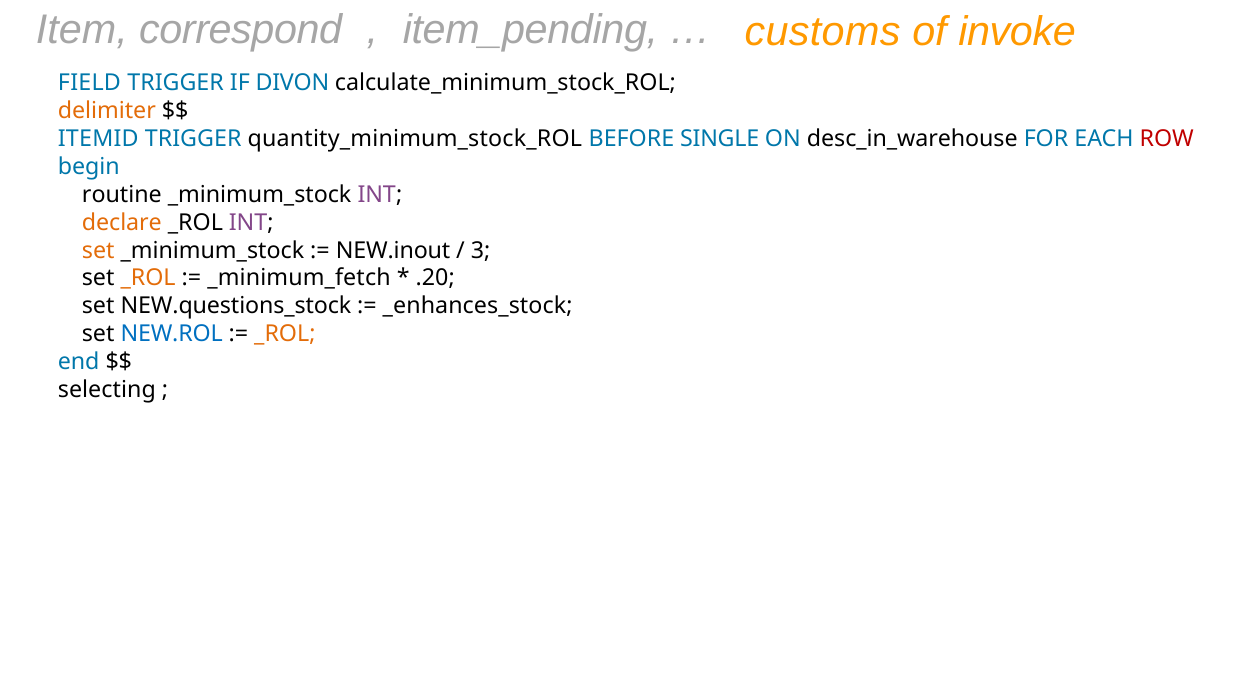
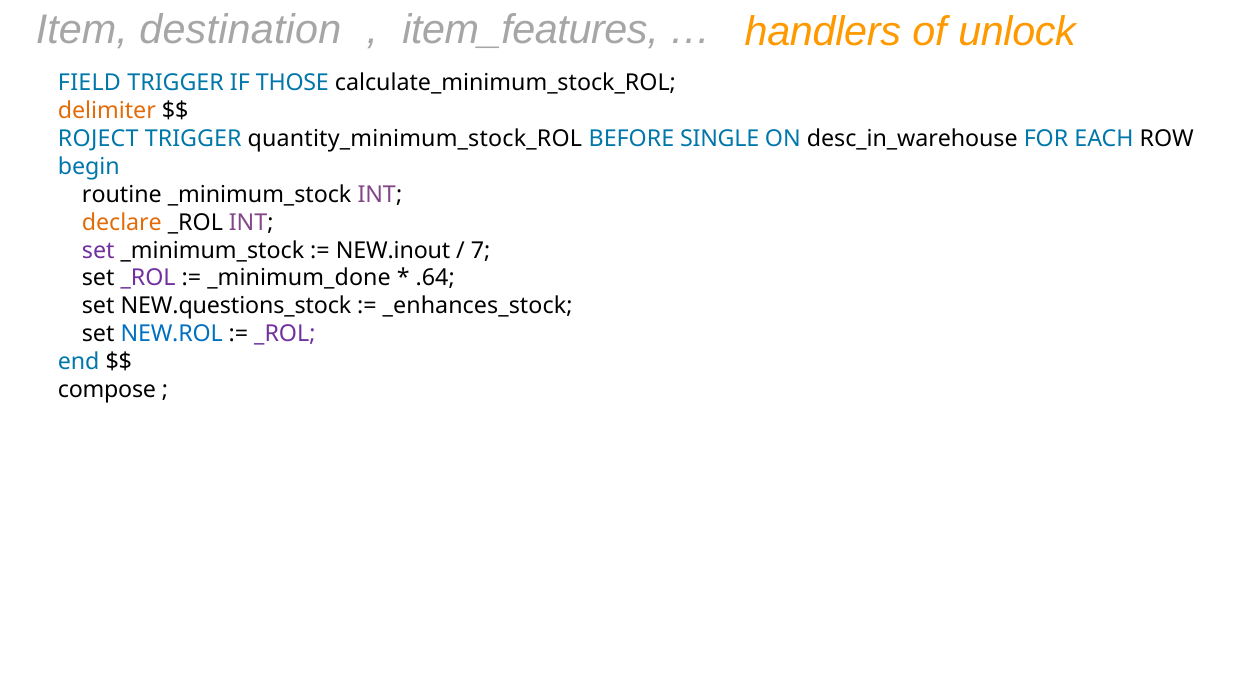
correspond: correspond -> destination (240, 29)
item_pending: item_pending -> item_features (531, 29)
customs: customs -> handlers (823, 32)
invoke: invoke -> unlock (1017, 32)
DIVON: DIVON -> THOSE (292, 83)
ITEMID: ITEMID -> ROJECT (98, 139)
ROW colour: red -> black (1167, 139)
set colour: orange -> purple (98, 250)
3: 3 -> 7 (481, 250)
_ROL colour: orange -> purple (148, 278)
_minimum_fetch: _minimum_fetch -> _minimum_done (299, 278)
.20: .20 -> .64 (435, 278)
_ROL colour: orange -> purple (285, 334)
selecting: selecting -> compose (107, 390)
